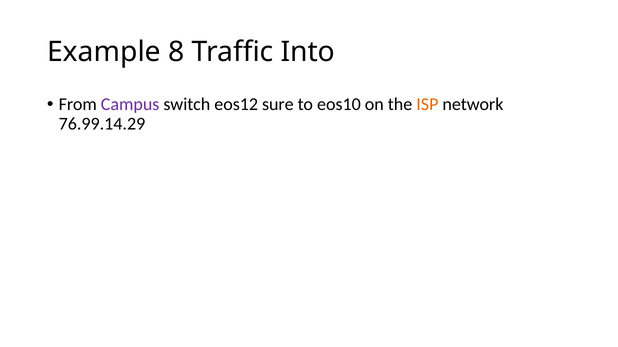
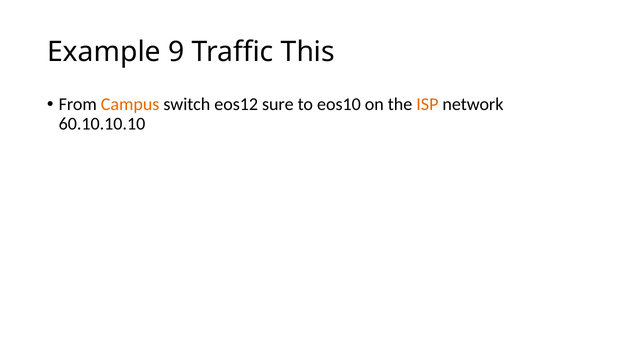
8: 8 -> 9 (176, 52)
Into: Into -> This (308, 52)
Campus colour: purple -> orange (130, 104)
76.99.14.29: 76.99.14.29 -> 60.10.10.10 (102, 124)
